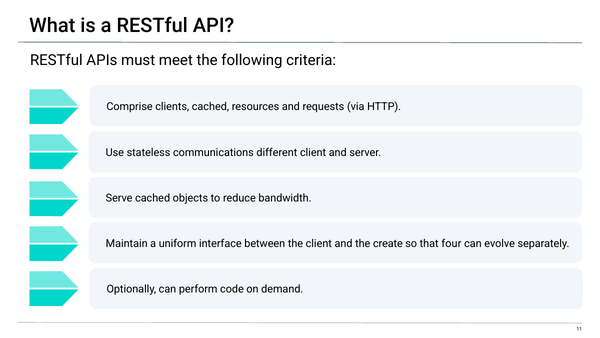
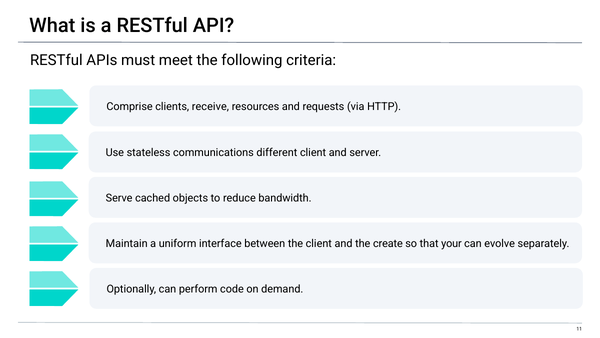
clients cached: cached -> receive (210, 106)
four: four -> your (451, 243)
